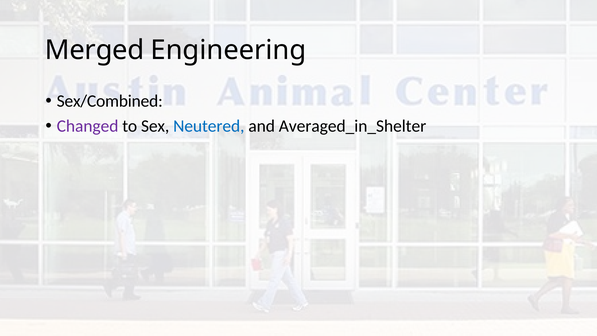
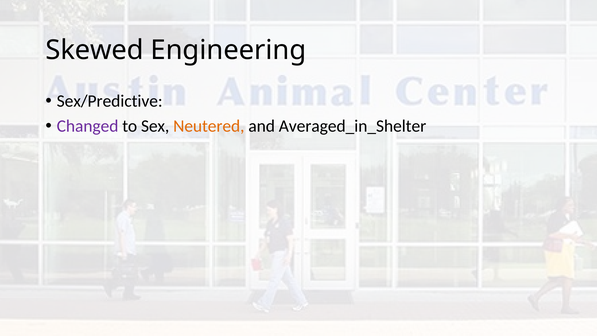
Merged: Merged -> Skewed (95, 50)
Sex/Combined: Sex/Combined -> Sex/Predictive (110, 101)
Neutered colour: blue -> orange (209, 126)
